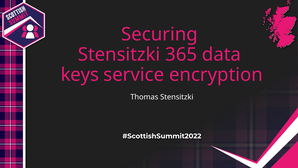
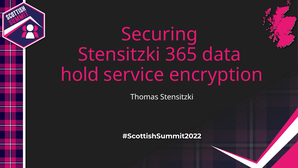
keys: keys -> hold (80, 74)
